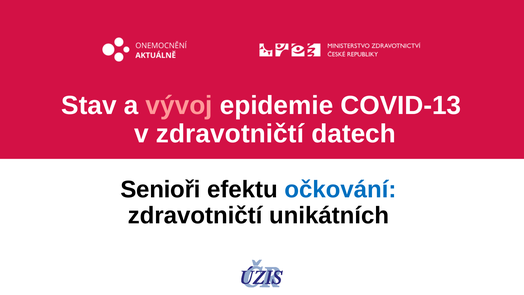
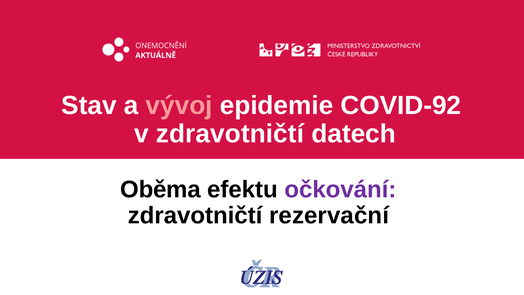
COVID-13: COVID-13 -> COVID-92 (401, 105)
Senioři: Senioři -> Oběma (161, 190)
očkování colour: blue -> purple (340, 190)
unikátních: unikátních -> rezervační (329, 216)
